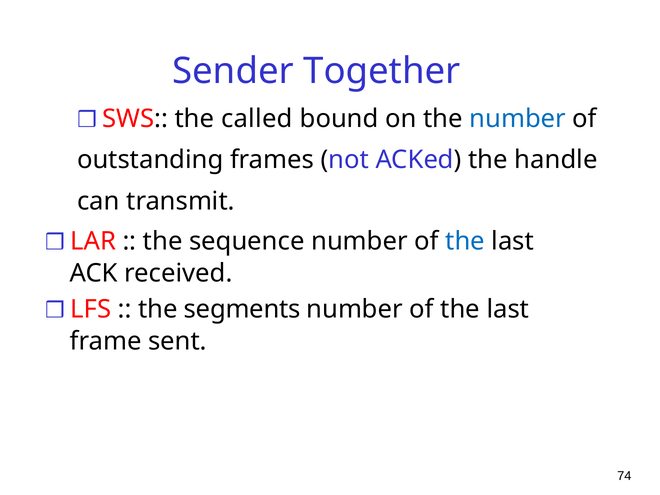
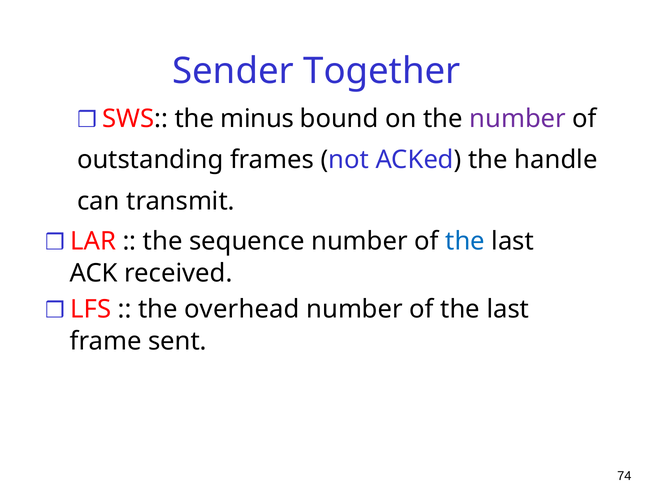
called: called -> minus (257, 119)
number colour: blue -> purple (518, 119)
segments: segments -> overhead (242, 309)
